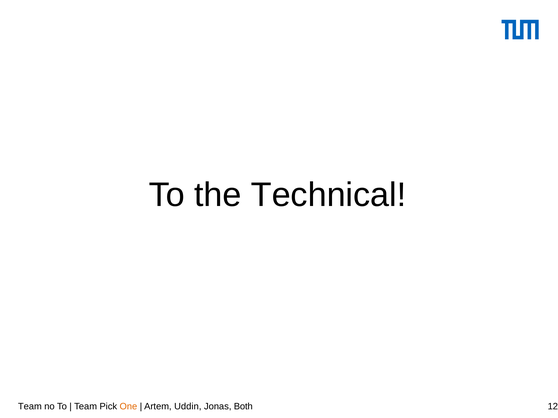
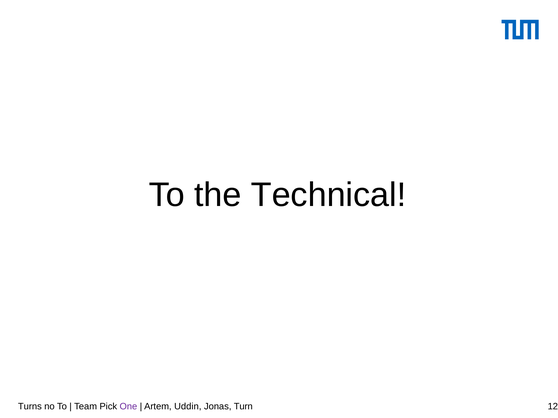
Team: Team -> Turns (30, 407)
One colour: orange -> purple (128, 407)
Both: Both -> Turn (243, 407)
